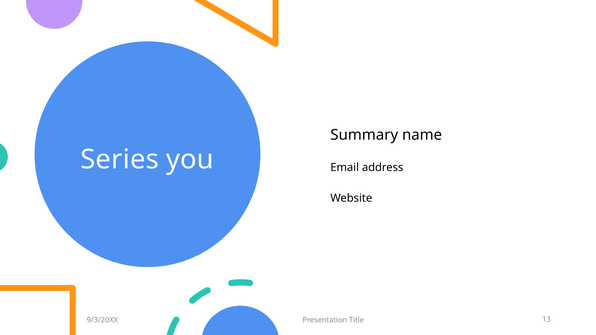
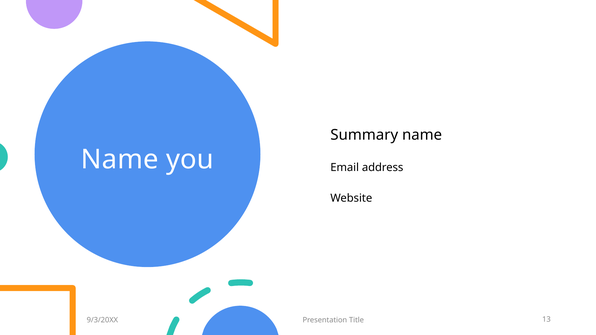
Series: Series -> Name (120, 160)
